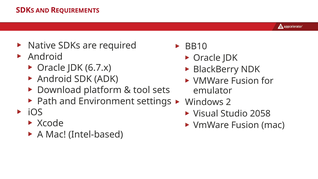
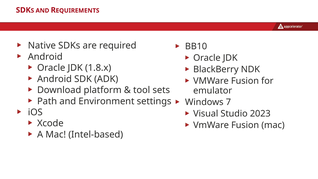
6.7.x: 6.7.x -> 1.8.x (98, 68)
2: 2 -> 7 (228, 102)
2058: 2058 -> 2023 (260, 114)
